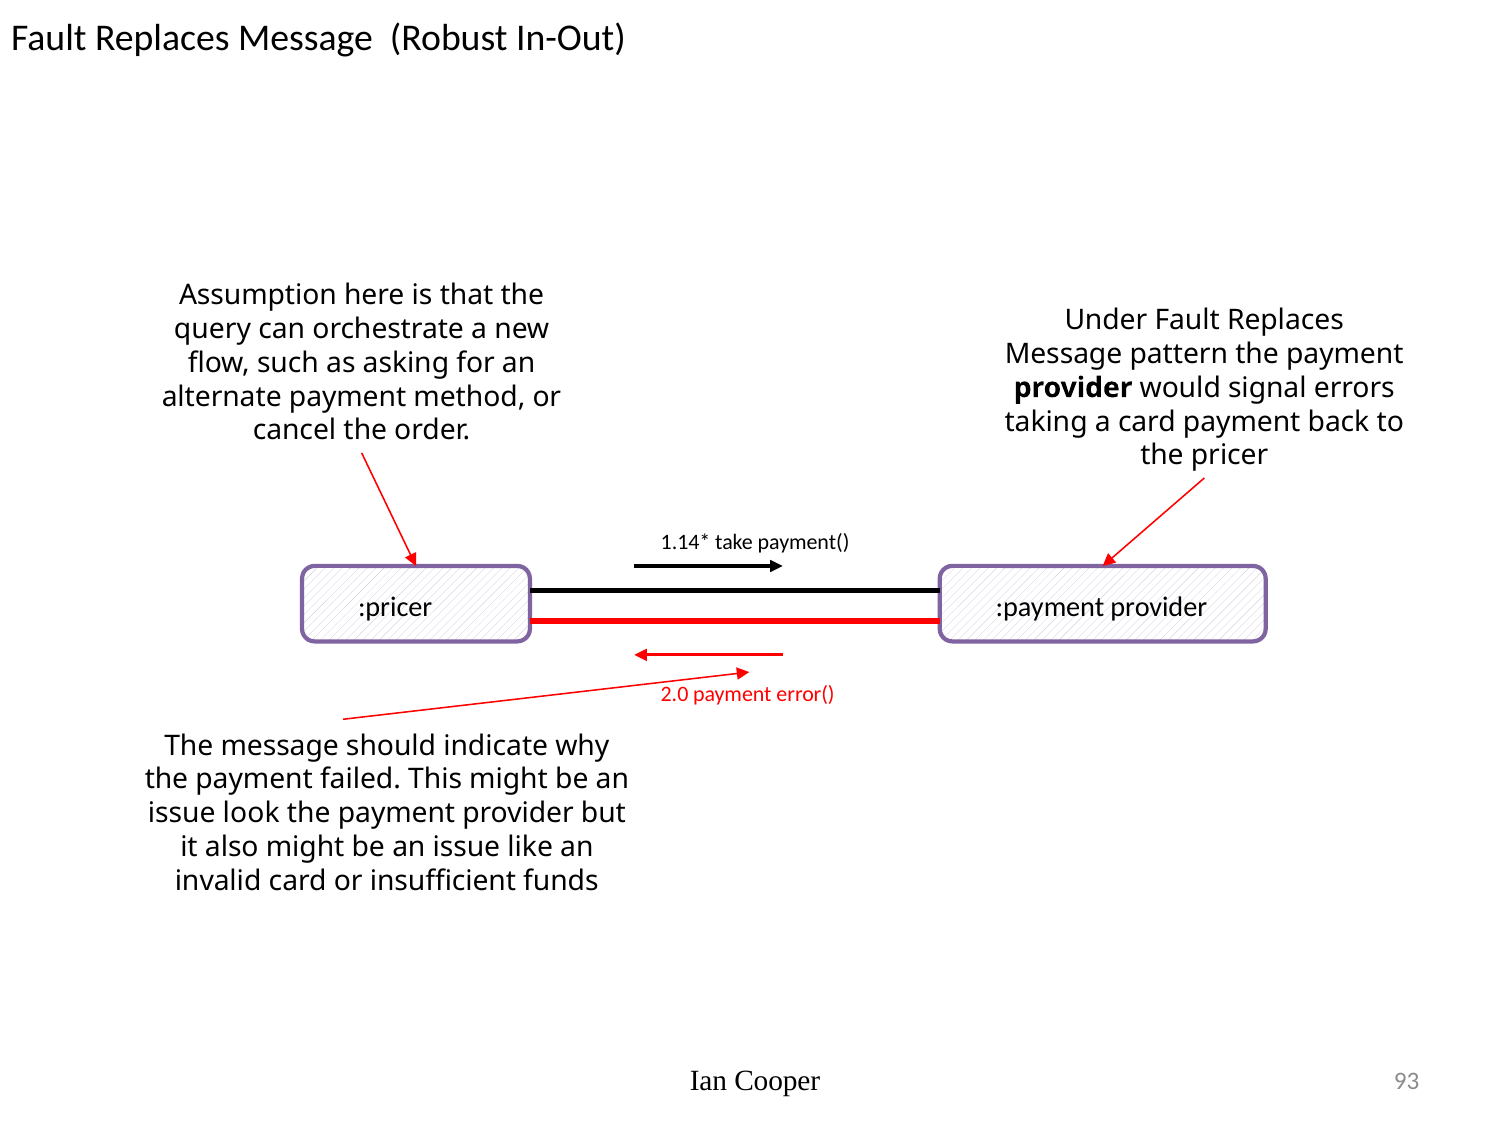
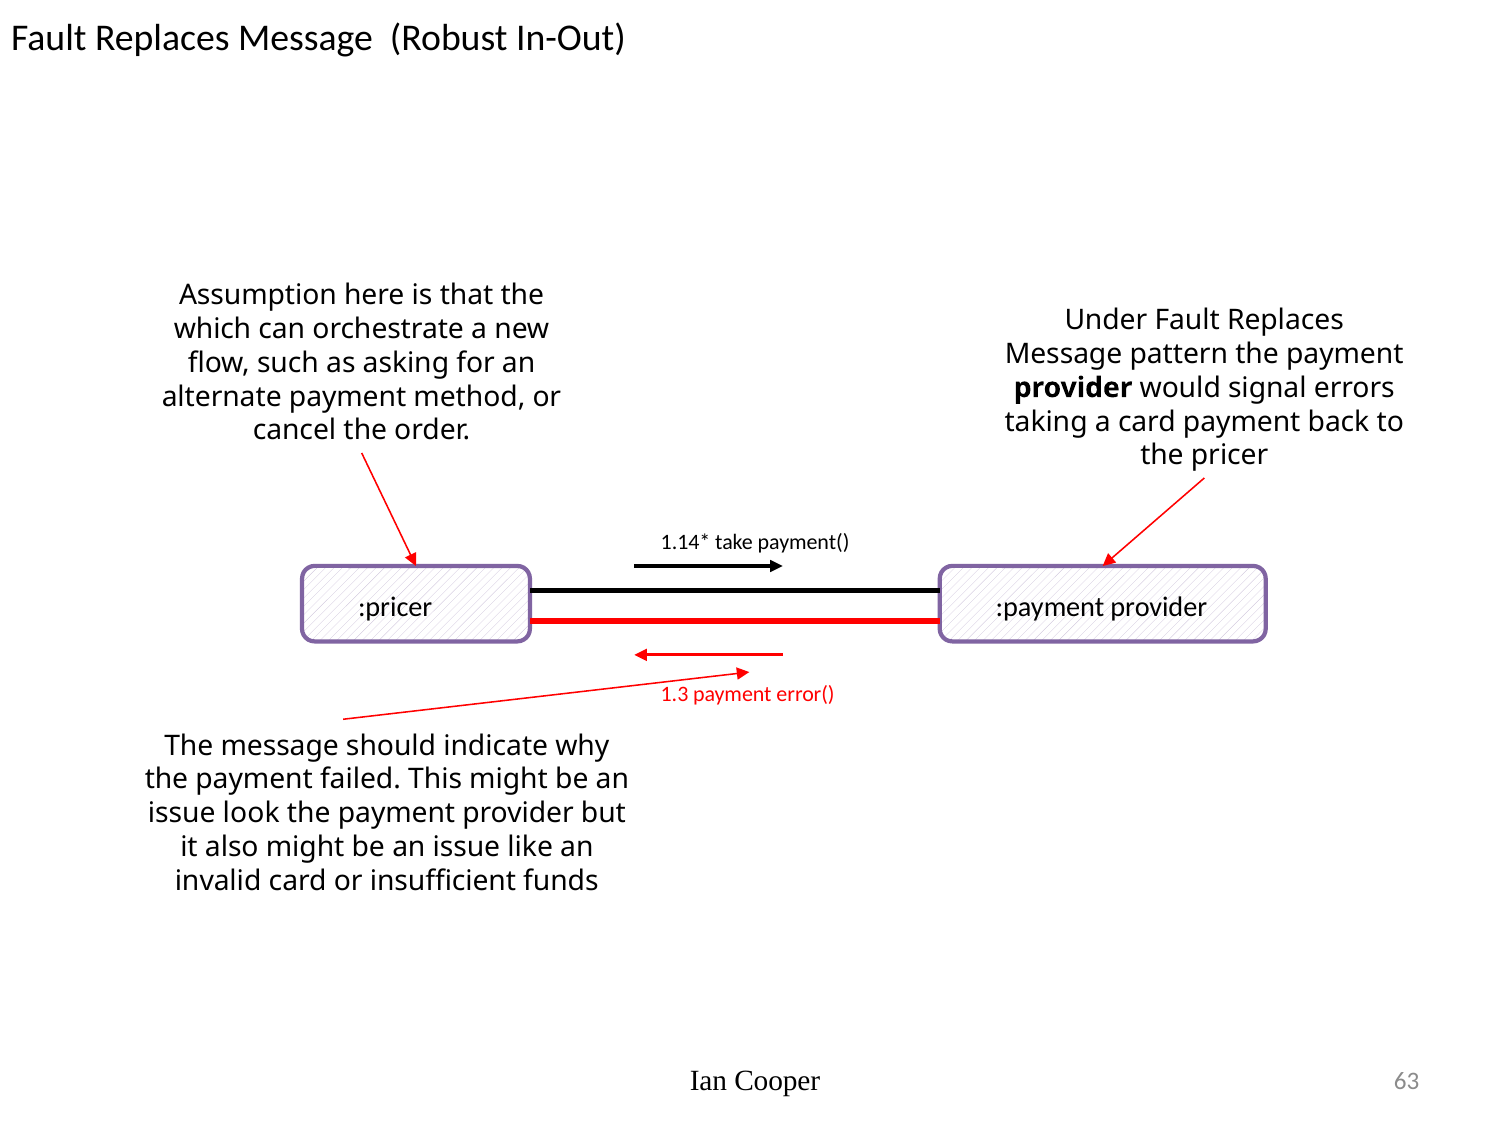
query: query -> which (213, 329)
2.0: 2.0 -> 1.3 (675, 694)
93: 93 -> 63 (1407, 1081)
